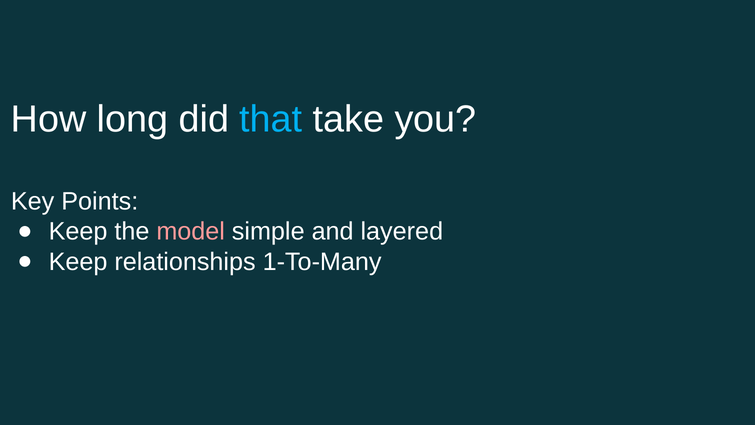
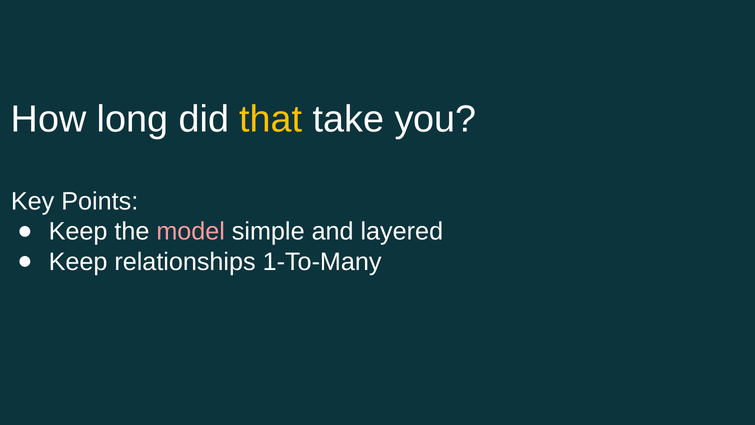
that colour: light blue -> yellow (271, 119)
